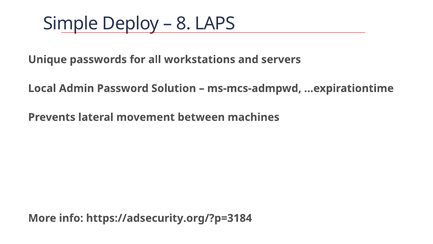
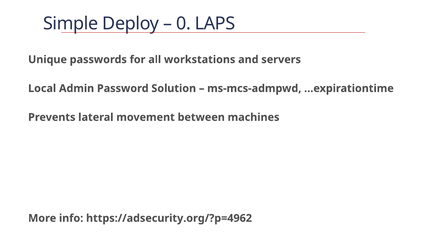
8: 8 -> 0 (183, 24)
https://adsecurity.org/?p=3184: https://adsecurity.org/?p=3184 -> https://adsecurity.org/?p=4962 (169, 218)
